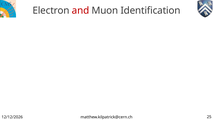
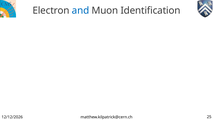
and colour: red -> blue (81, 10)
